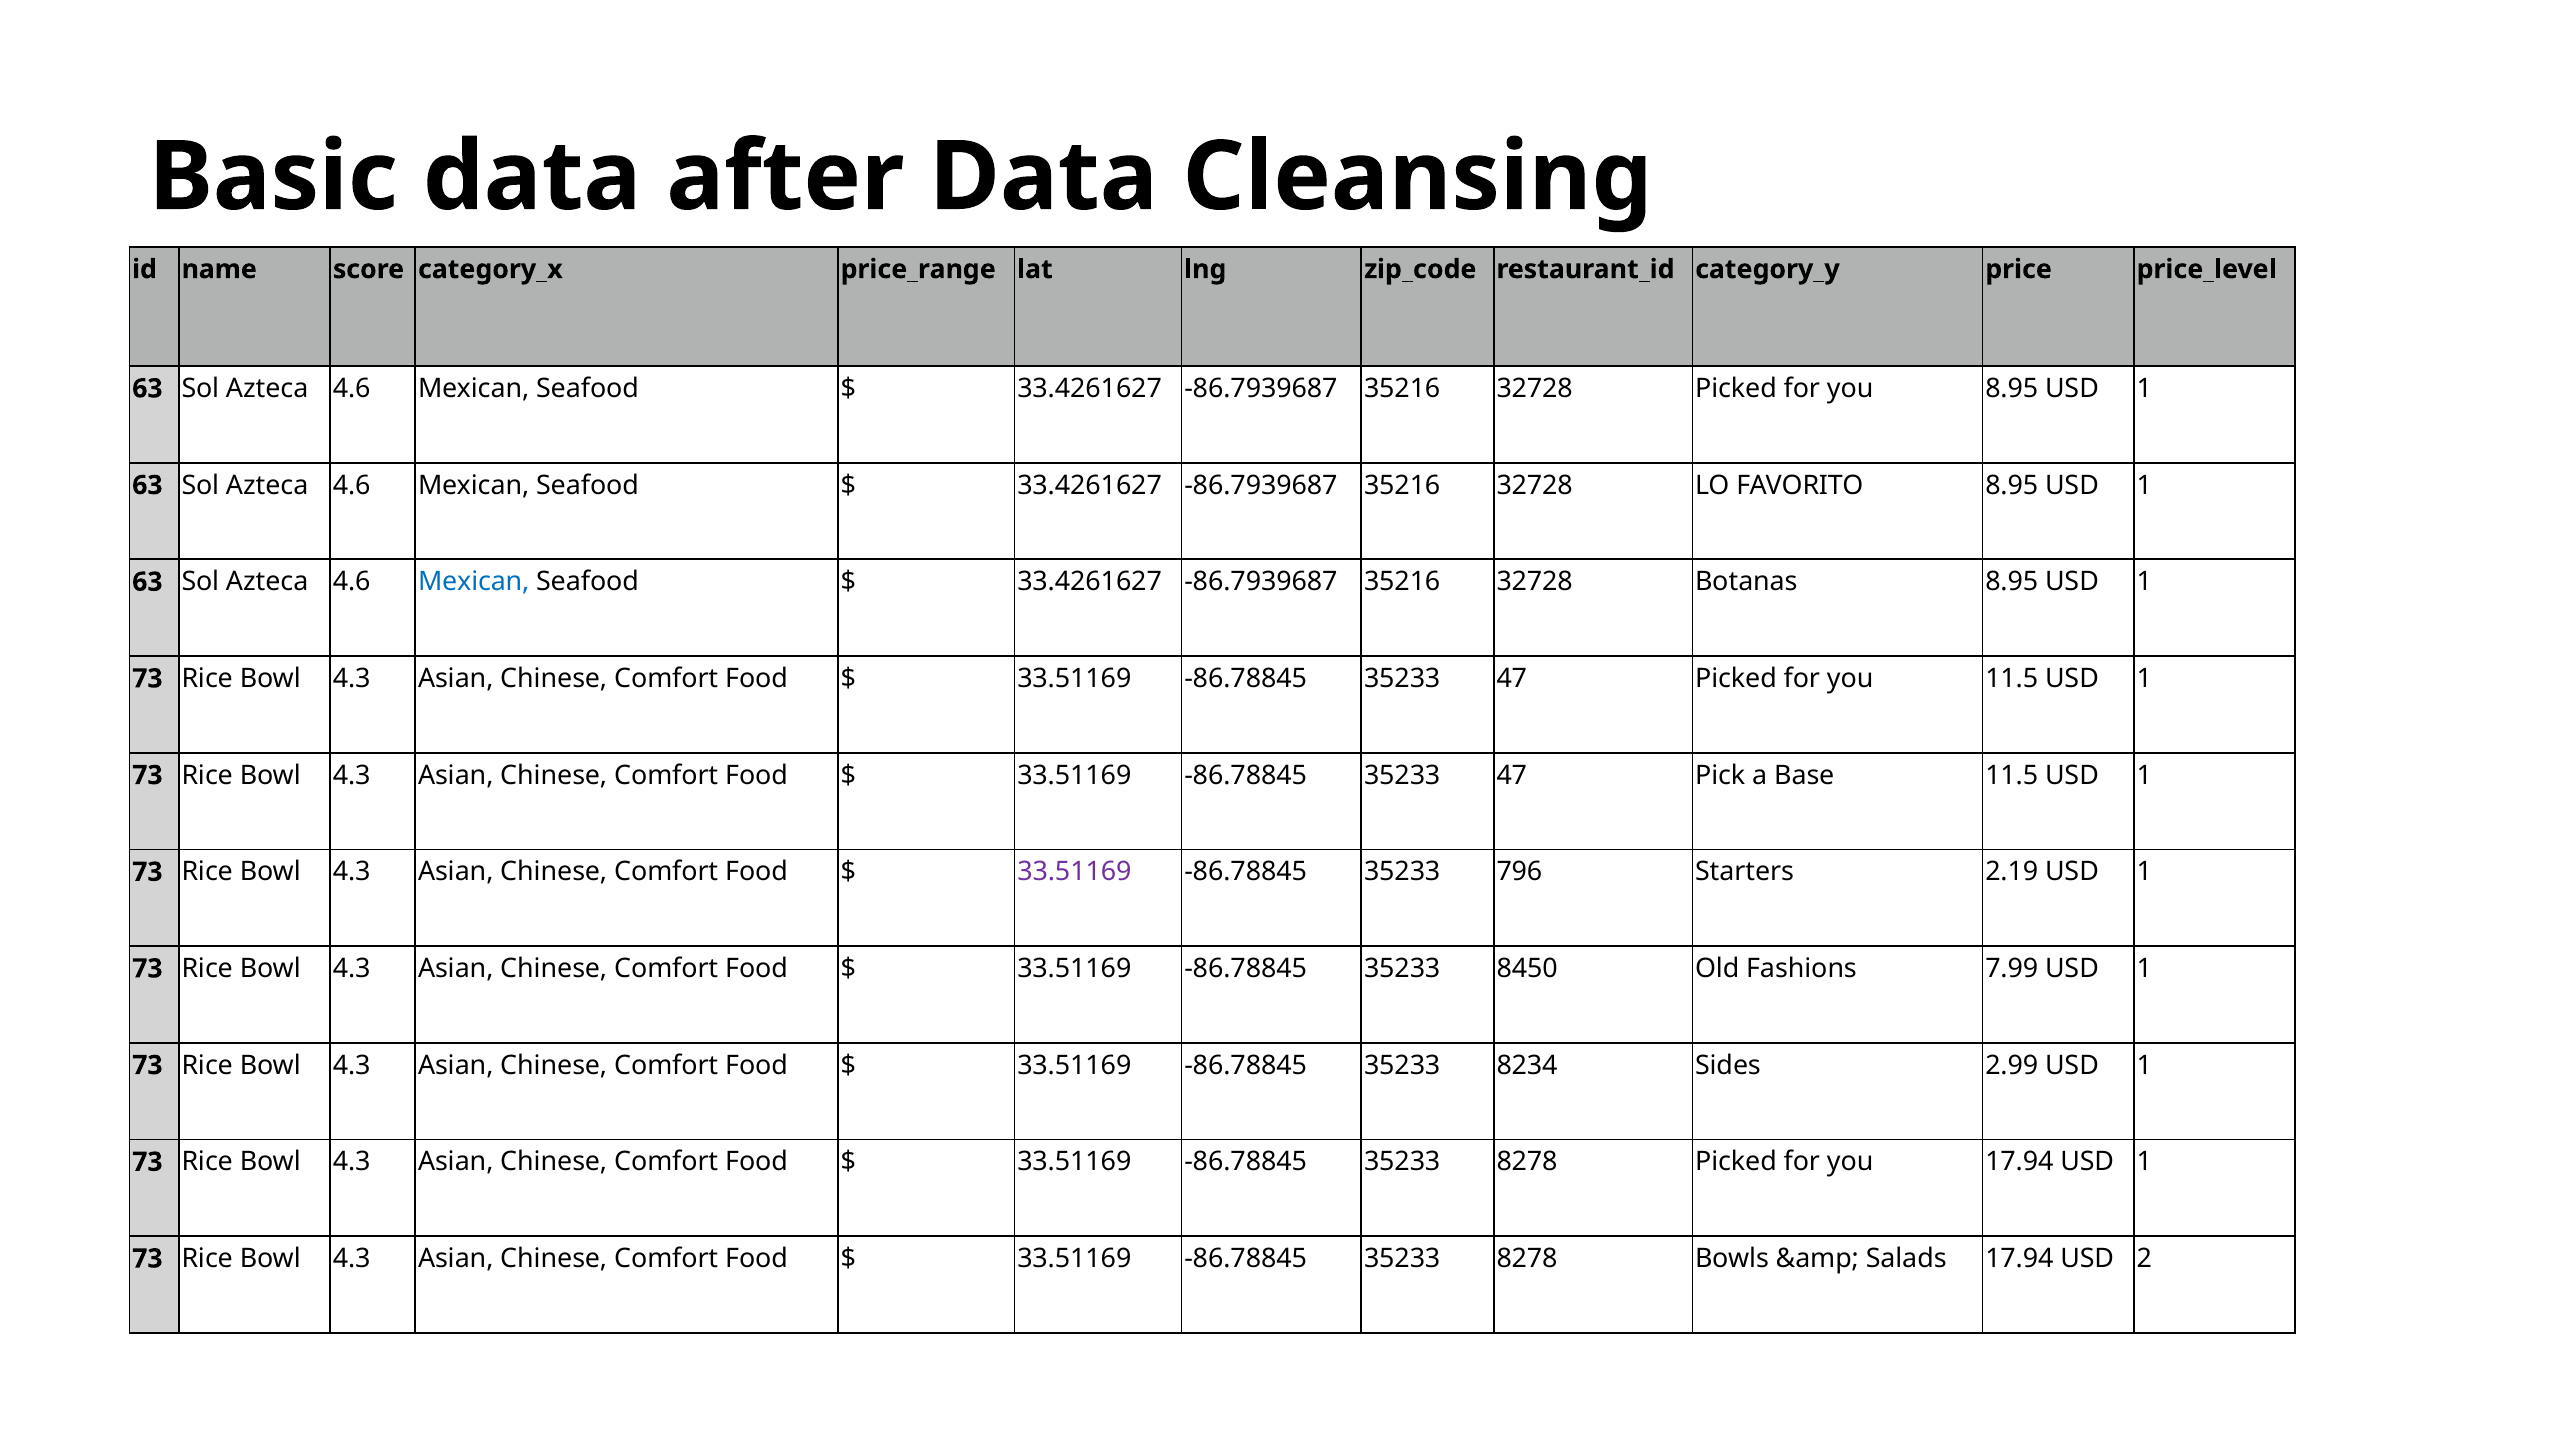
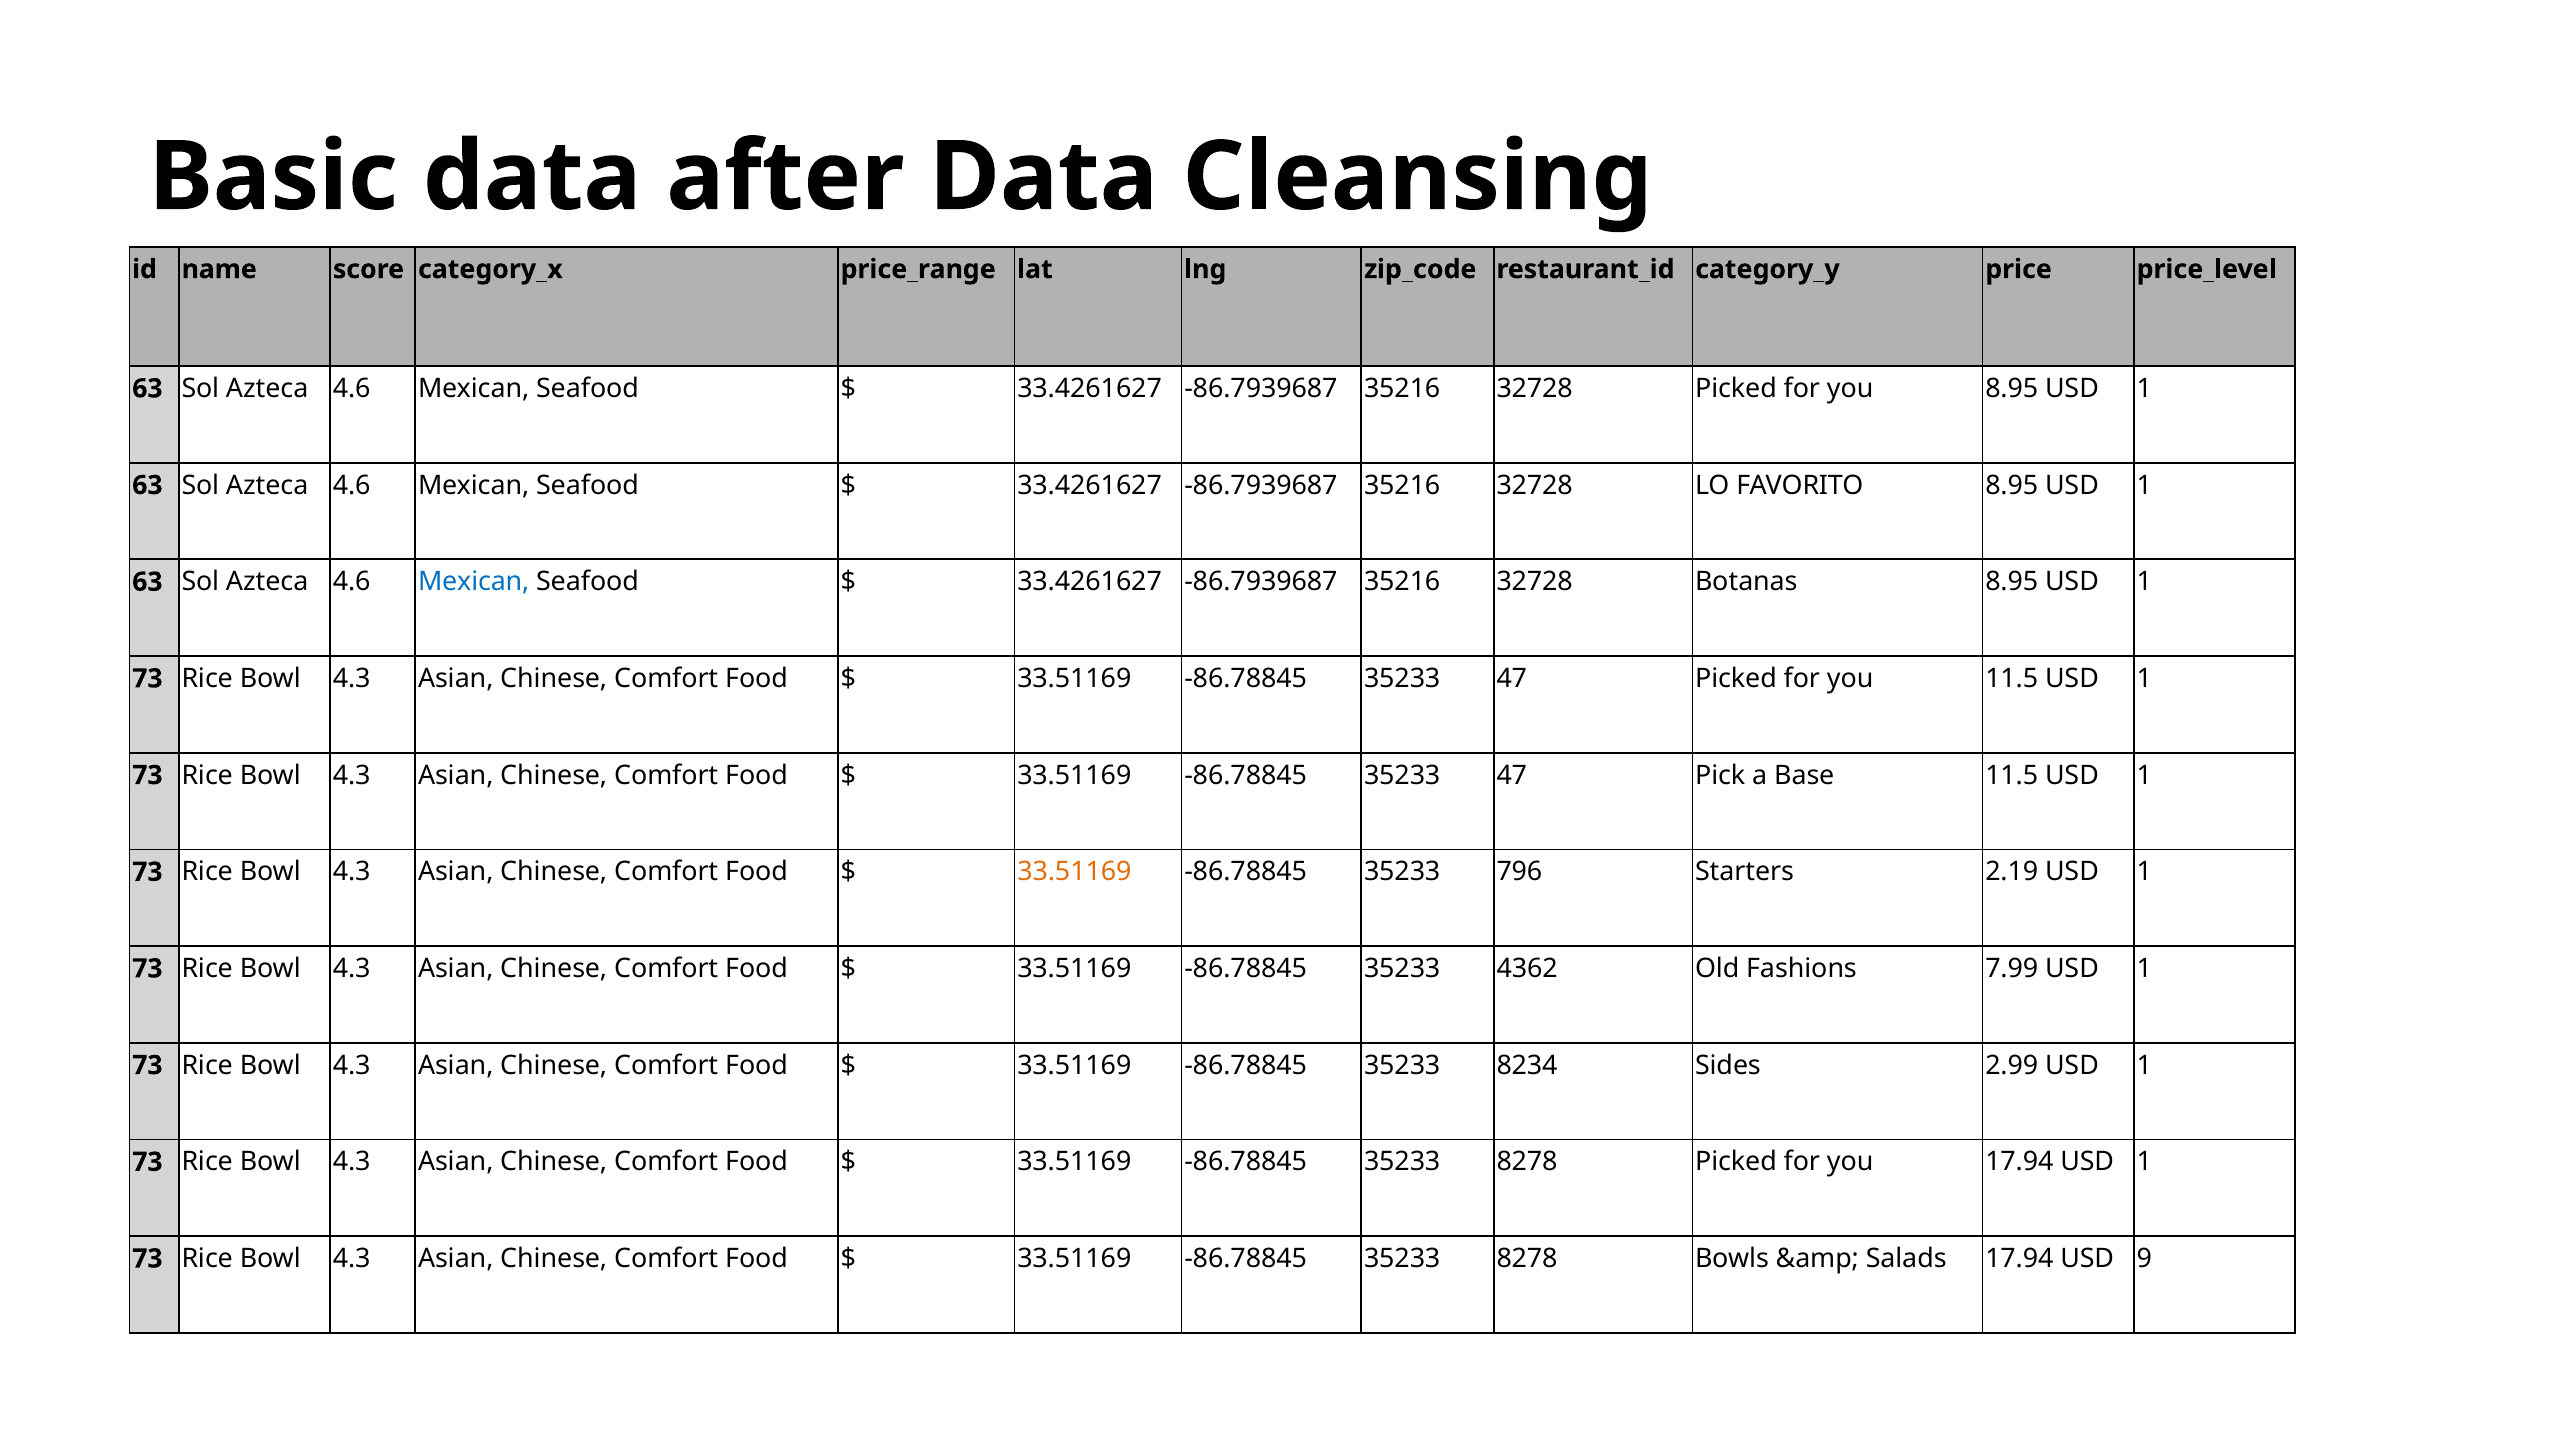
33.51169 colour: purple -> orange (1074, 872)
8450: 8450 -> 4362 (1527, 969)
2: 2 -> 9 (2144, 1259)
